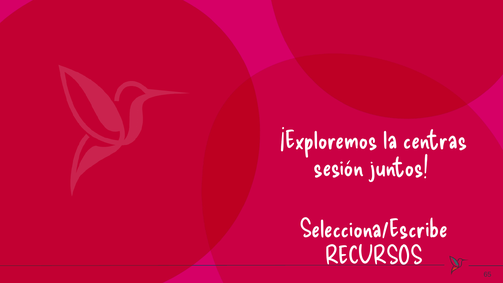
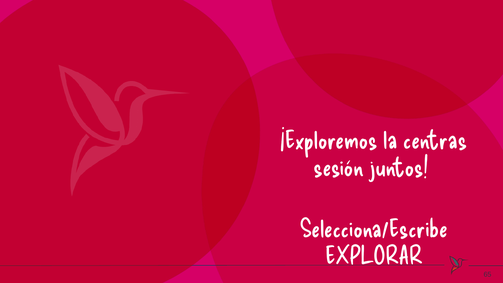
RECURSOS: RECURSOS -> EXPLORAR (374, 256)
